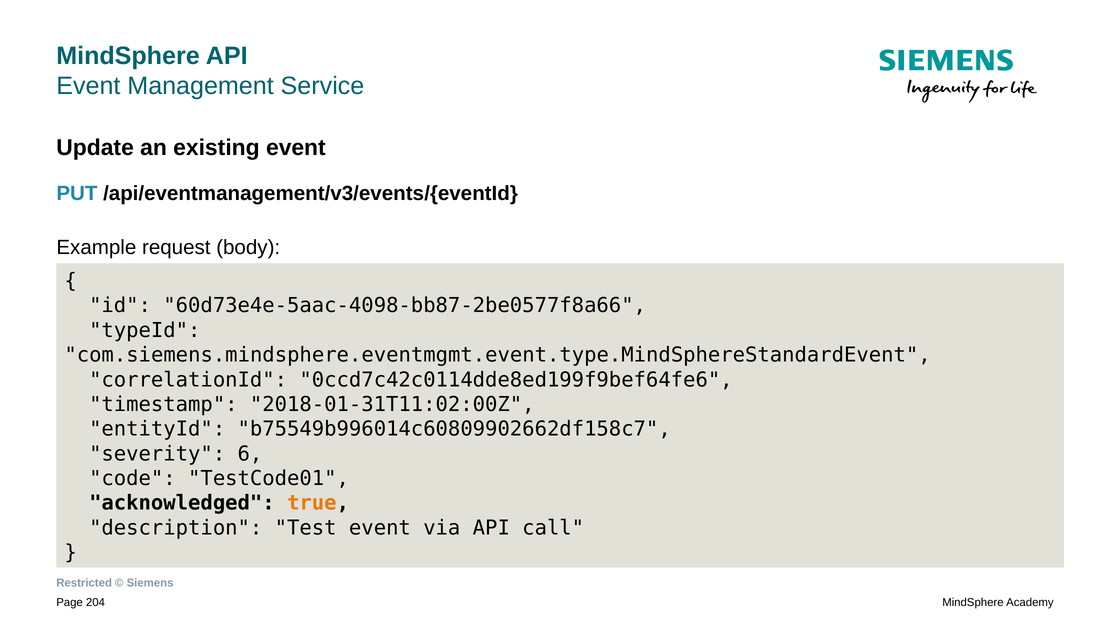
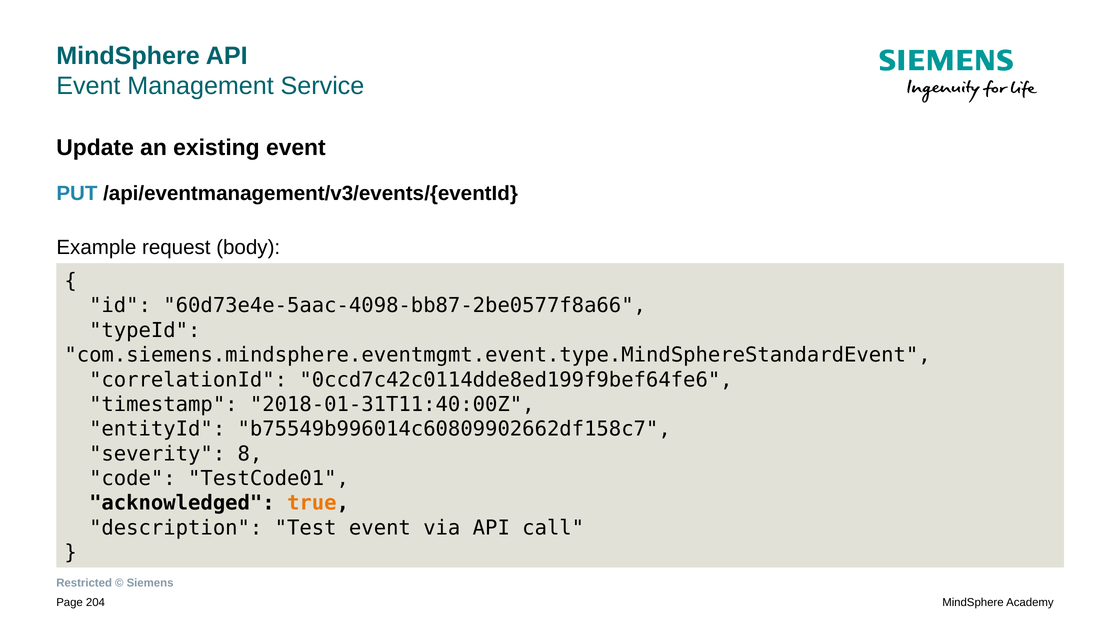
2018-01-31T11:02:00Z: 2018-01-31T11:02:00Z -> 2018-01-31T11:40:00Z (392, 404)
6: 6 -> 8 (250, 454)
